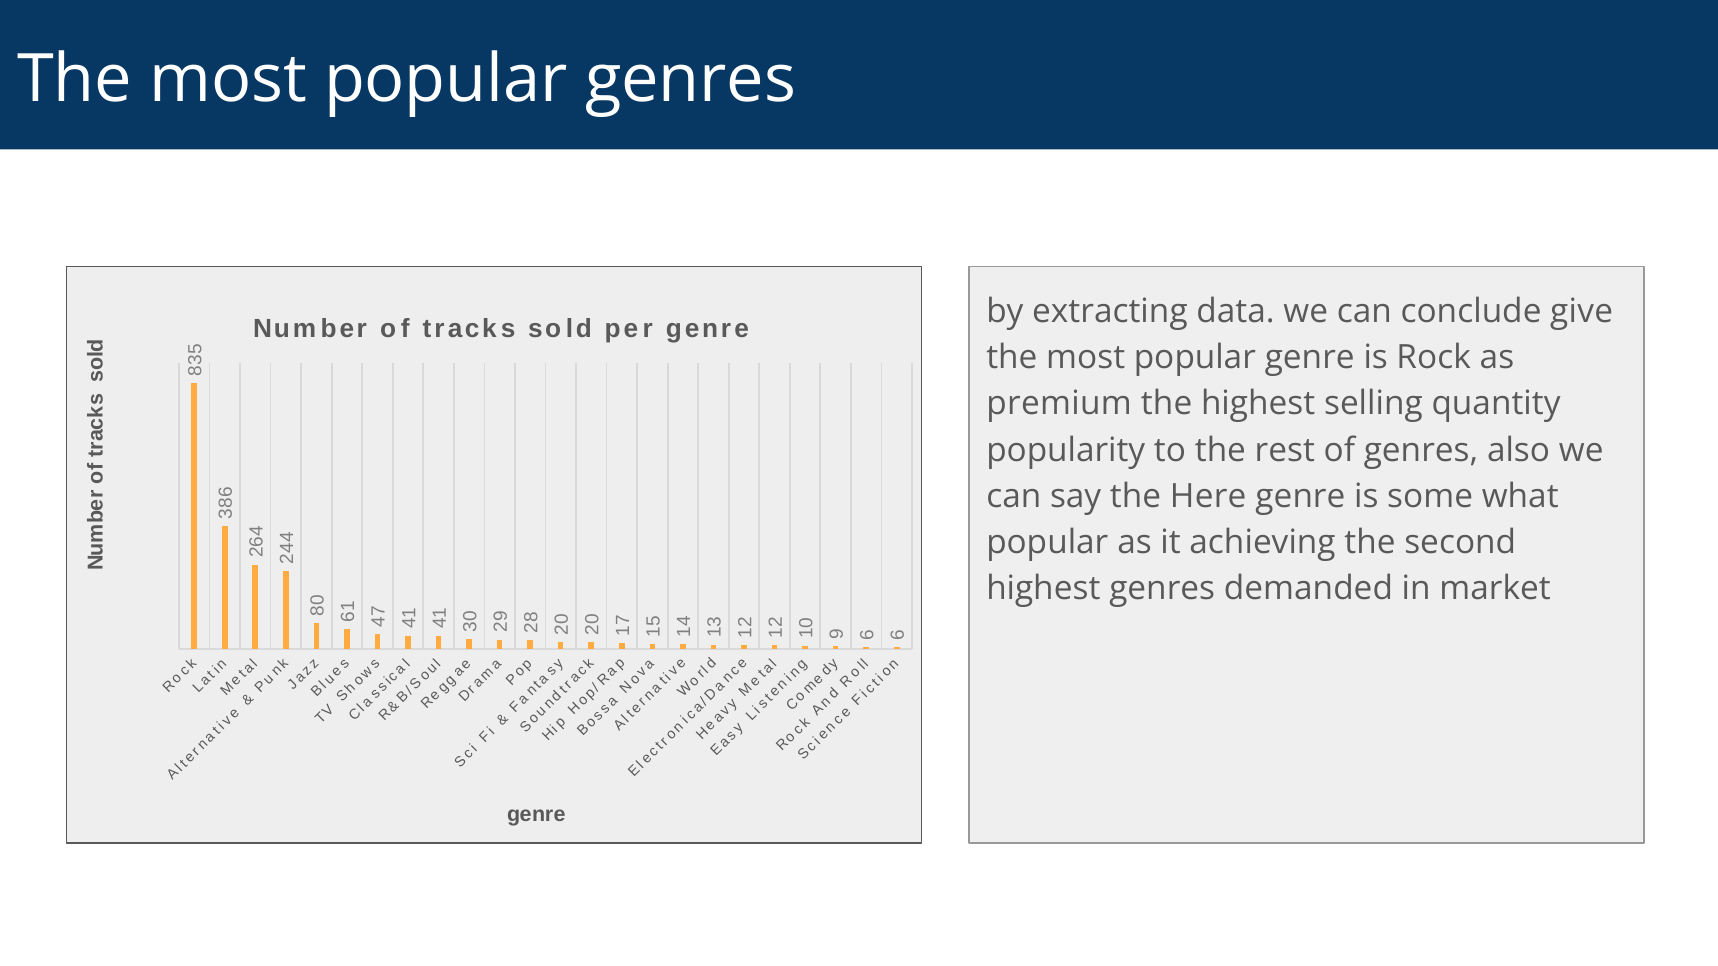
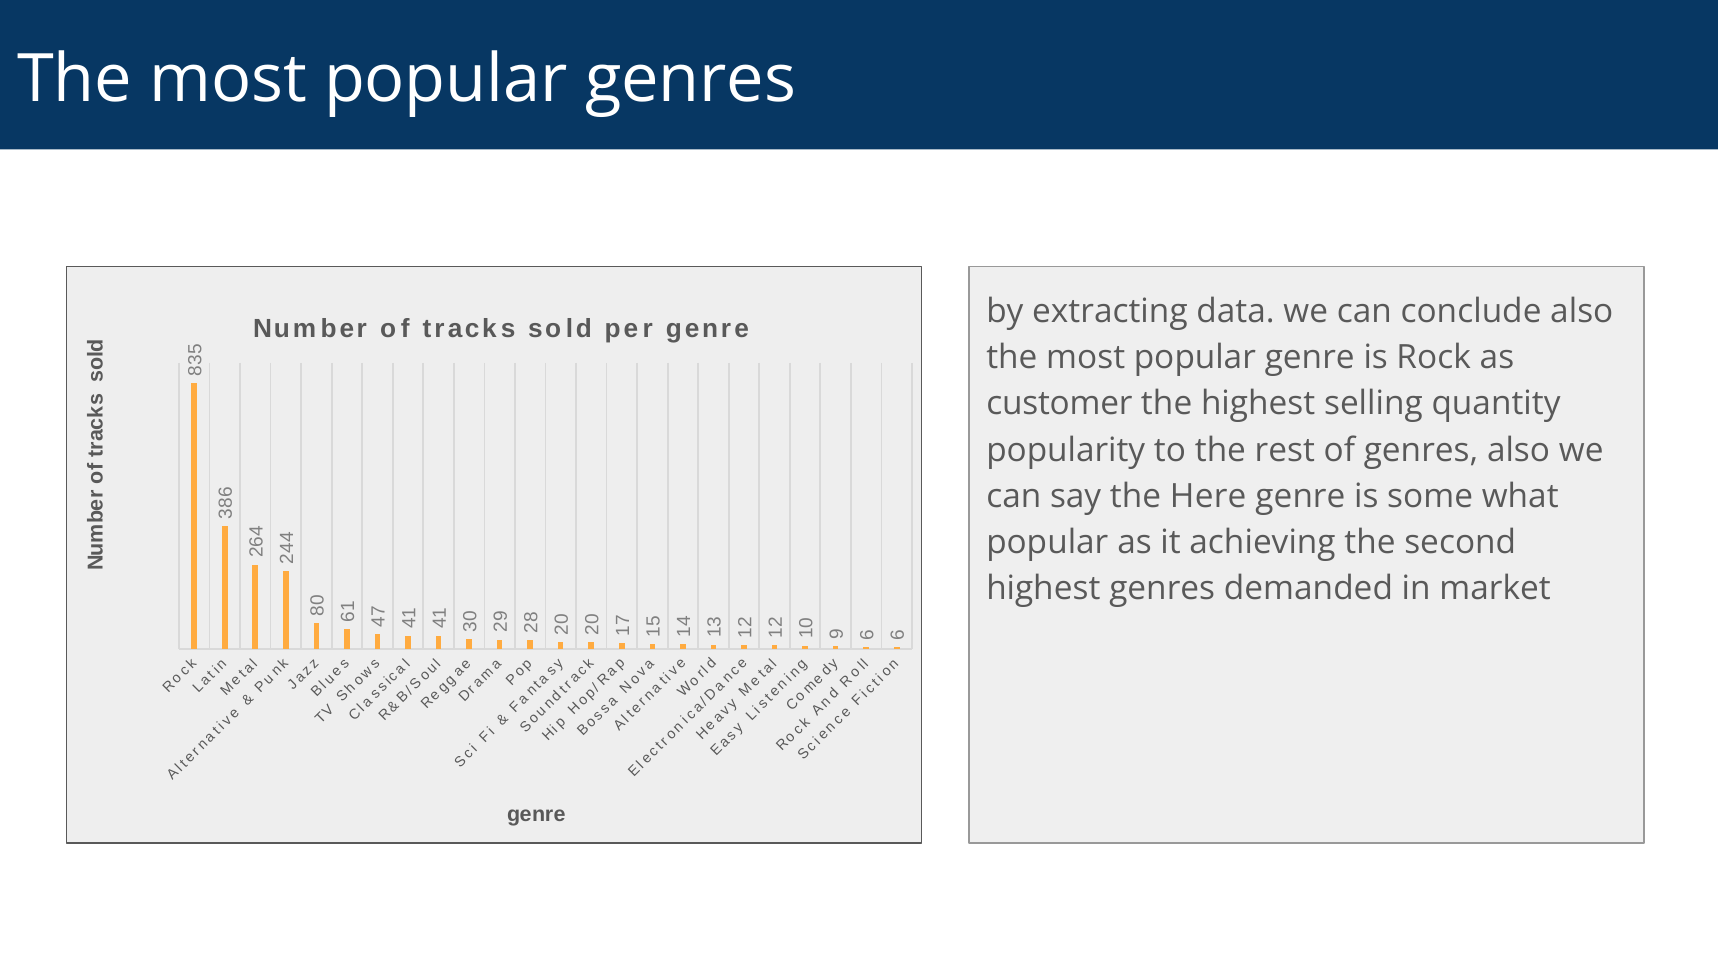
conclude give: give -> also (1582, 312)
premium: premium -> customer (1059, 404)
